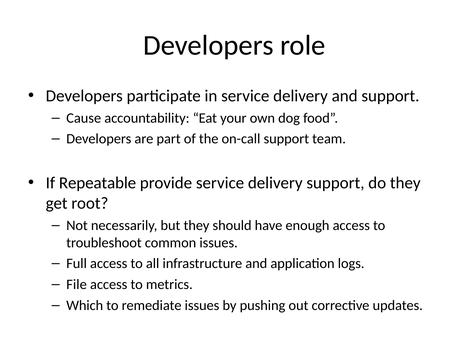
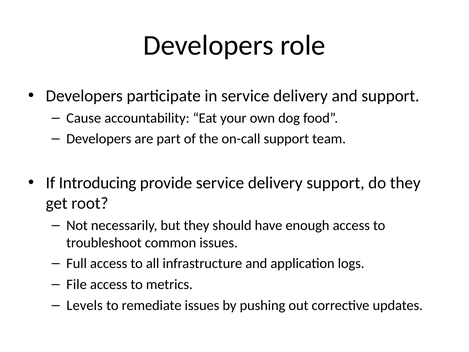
Repeatable: Repeatable -> Introducing (98, 183)
Which: Which -> Levels (85, 305)
